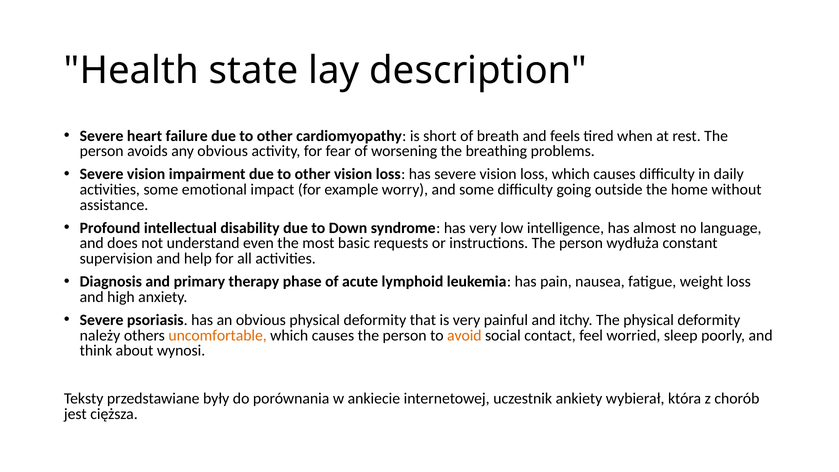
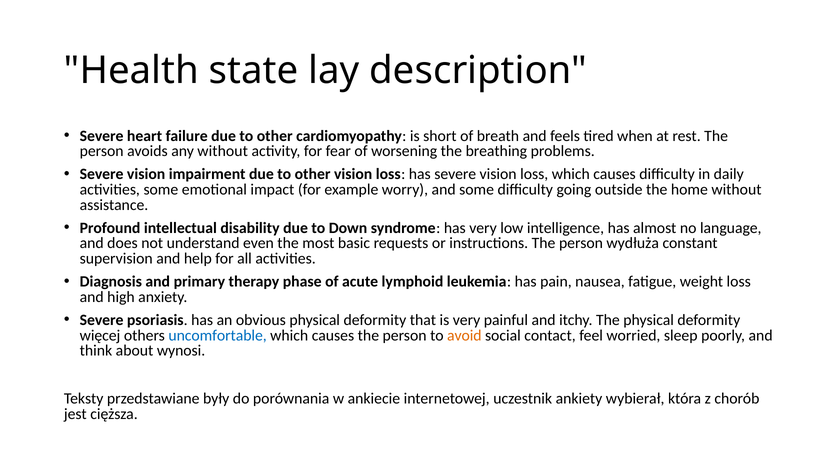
any obvious: obvious -> without (223, 151)
należy: należy -> więcej (100, 335)
uncomfortable colour: orange -> blue (218, 335)
